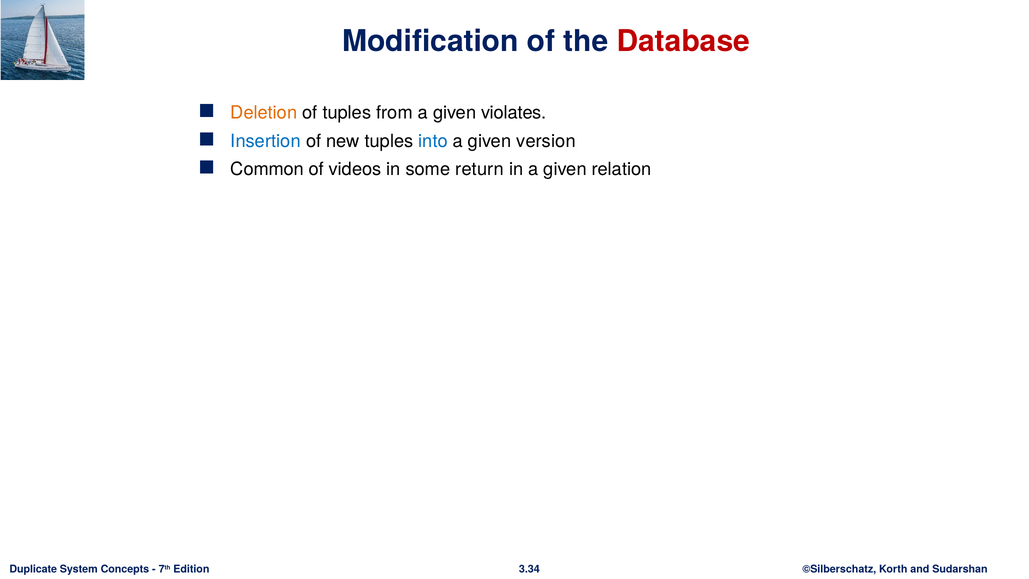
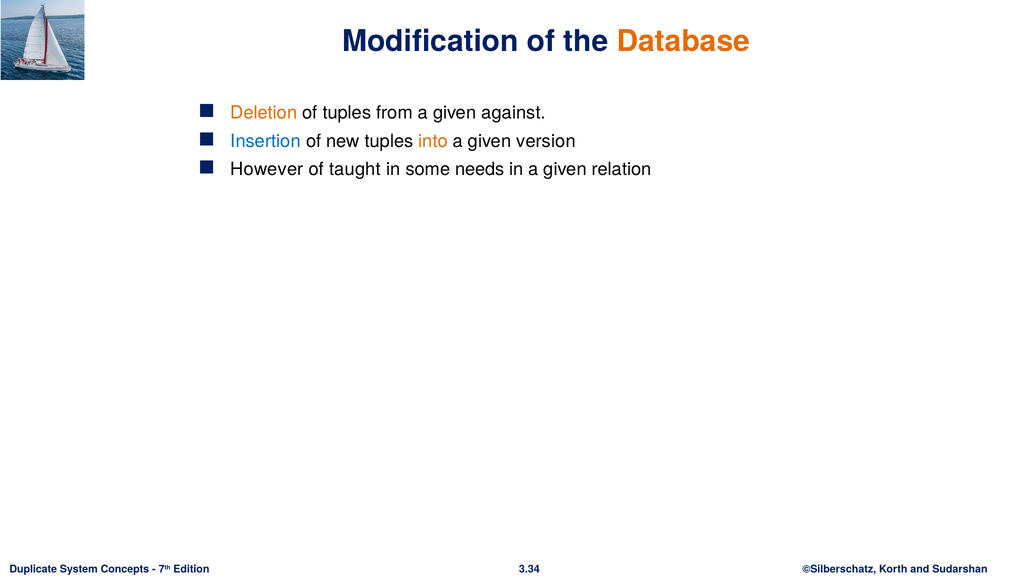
Database colour: red -> orange (683, 41)
violates: violates -> against (514, 113)
into colour: blue -> orange (433, 141)
Common: Common -> However (267, 169)
videos: videos -> taught (355, 169)
return: return -> needs (480, 169)
